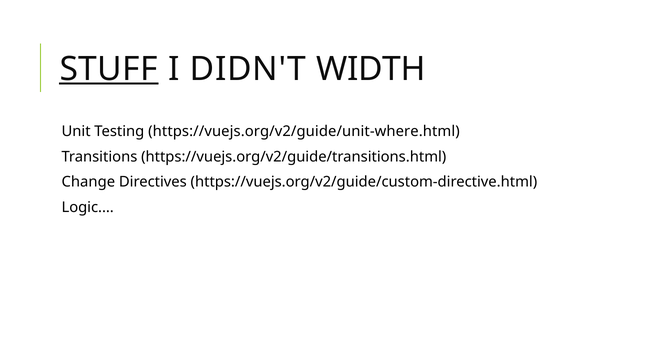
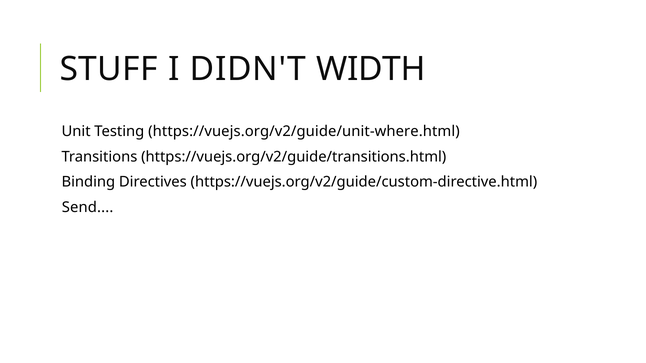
STUFF underline: present -> none (109, 69)
Change: Change -> Binding (88, 182)
Logic: Logic -> Send (88, 208)
